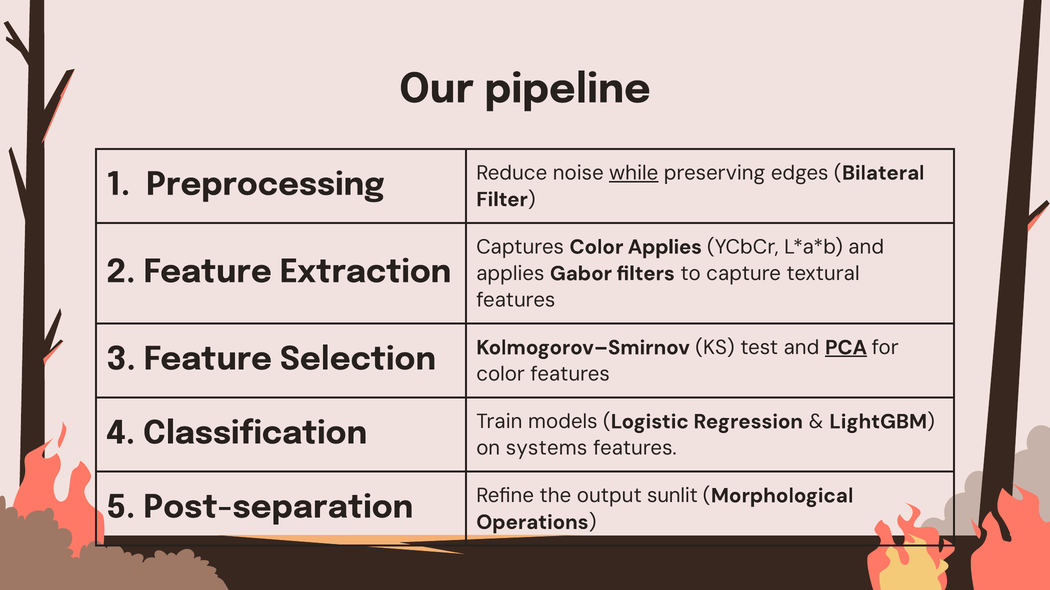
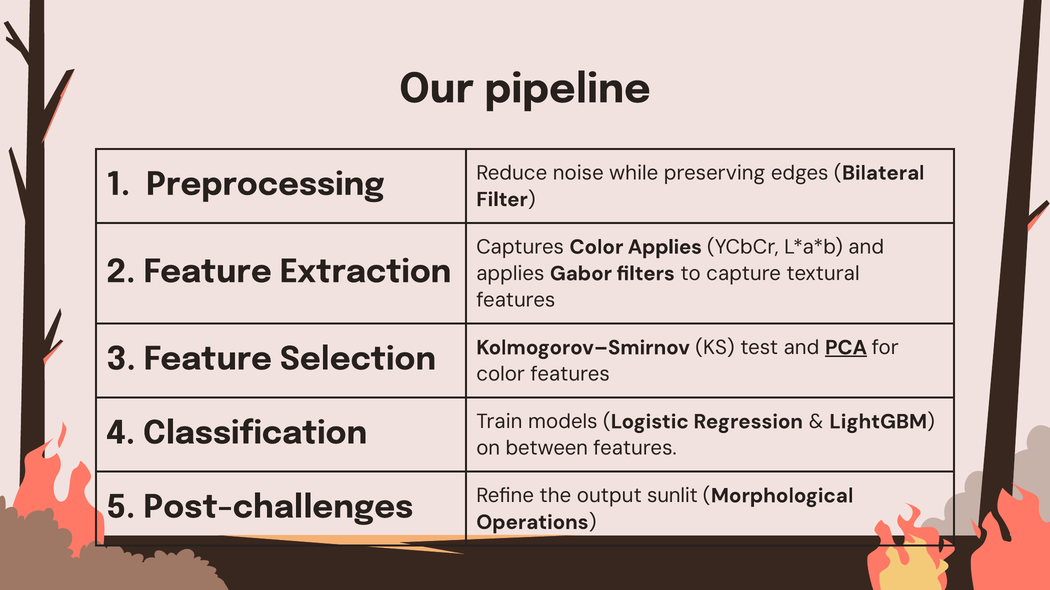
while underline: present -> none (634, 173)
systems: systems -> between (547, 449)
Post-separation: Post-separation -> Post-challenges (278, 508)
